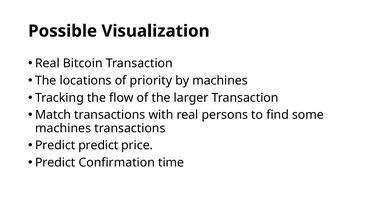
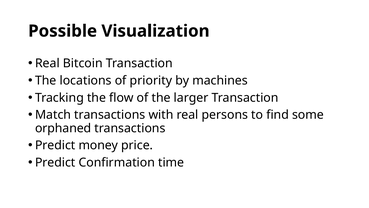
machines: machines -> orphaned (63, 128)
Predict predict: predict -> money (98, 145)
